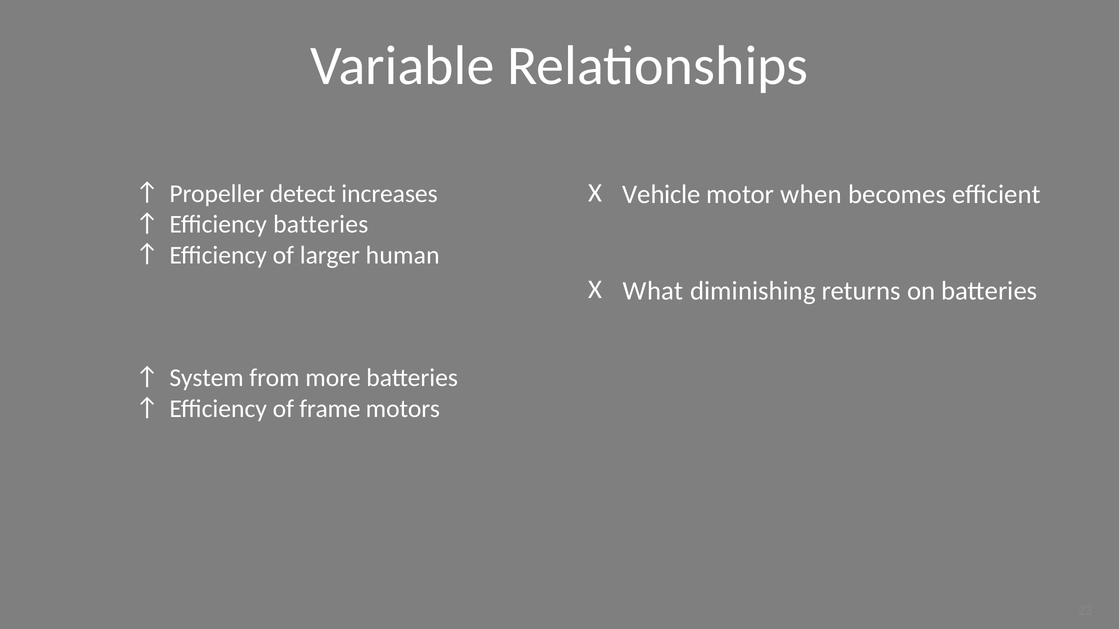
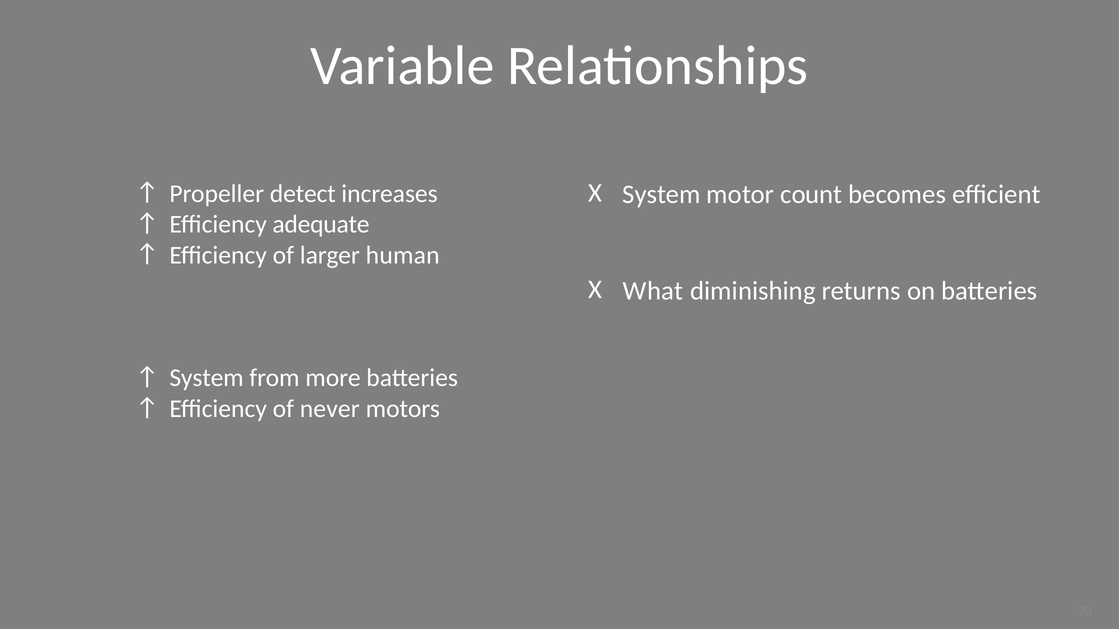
Vehicle: Vehicle -> System (661, 194)
when: when -> count (811, 194)
Efficiency batteries: batteries -> adequate (321, 224)
frame: frame -> never (330, 409)
